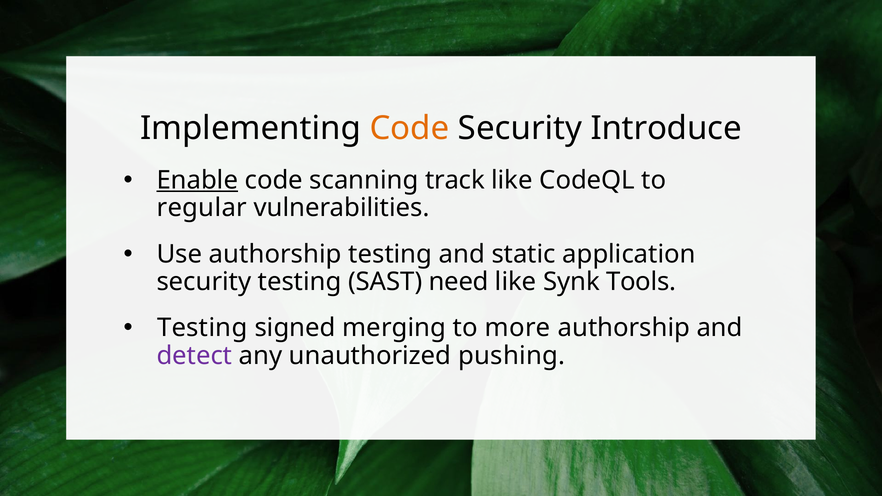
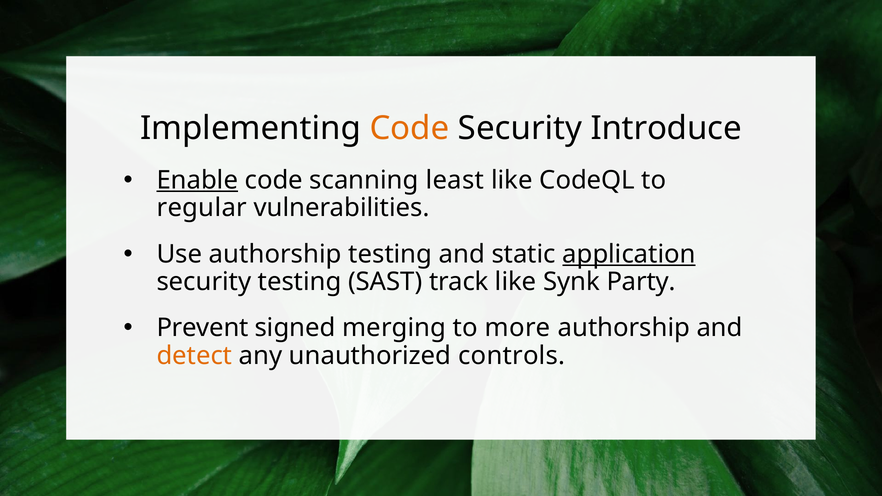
track: track -> least (455, 180)
application underline: none -> present (629, 254)
need: need -> track (459, 282)
Tools: Tools -> Party (641, 282)
Testing: Testing -> Prevent (202, 328)
detect colour: purple -> orange (194, 356)
pushing: pushing -> controls (512, 356)
